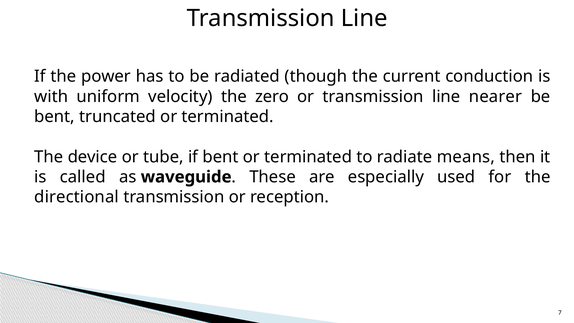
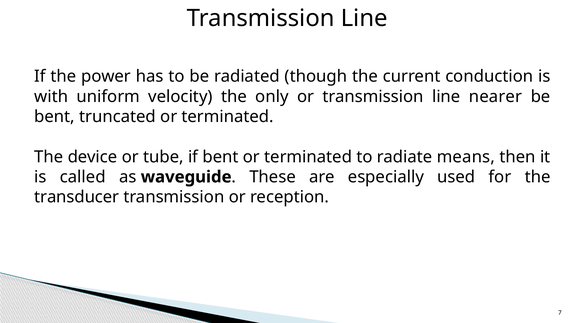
zero: zero -> only (272, 96)
directional: directional -> transducer (77, 197)
